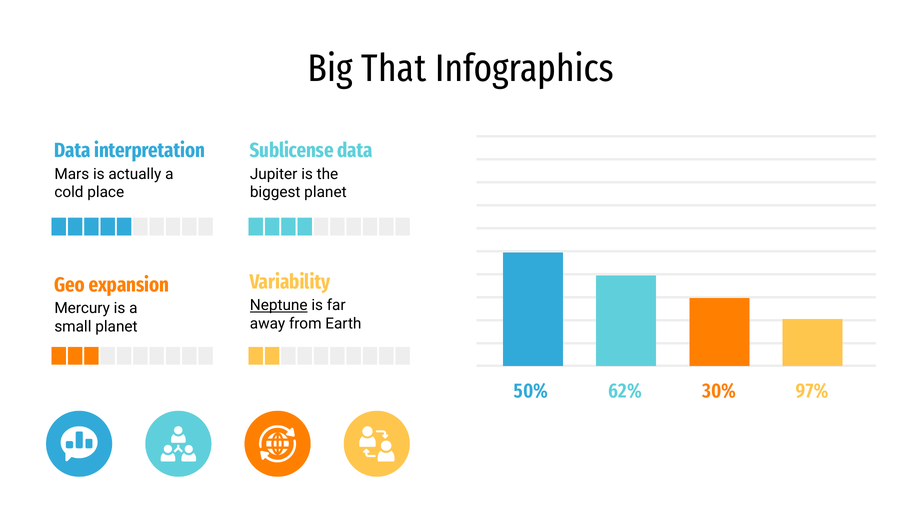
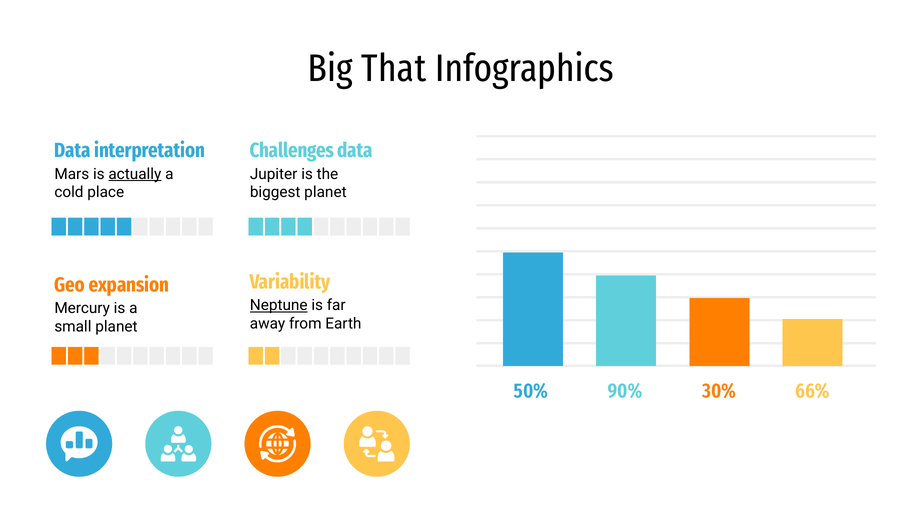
Sublicense: Sublicense -> Challenges (292, 150)
actually underline: none -> present (135, 174)
62%: 62% -> 90% (625, 391)
97%: 97% -> 66% (813, 391)
